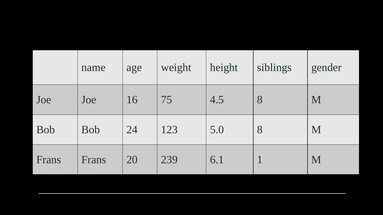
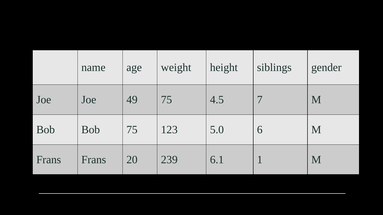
16: 16 -> 49 (132, 100)
4.5 8: 8 -> 7 (260, 100)
Bob 24: 24 -> 75 (132, 130)
5.0 8: 8 -> 6 (260, 130)
